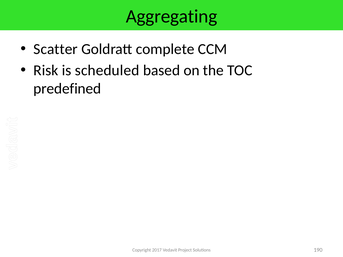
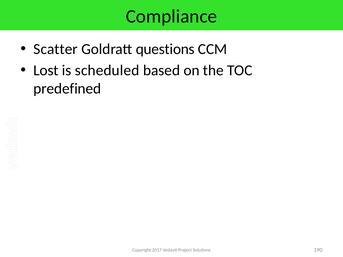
Aggregating: Aggregating -> Compliance (171, 16)
complete: complete -> questions (165, 49)
Risk: Risk -> Lost (46, 70)
